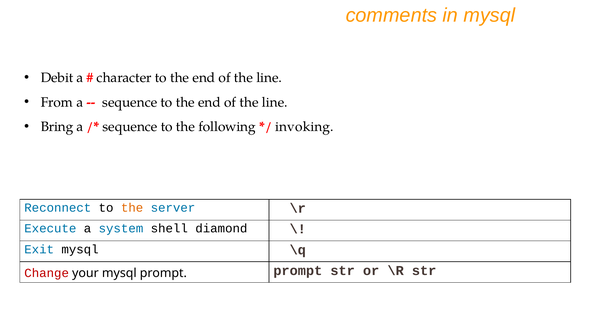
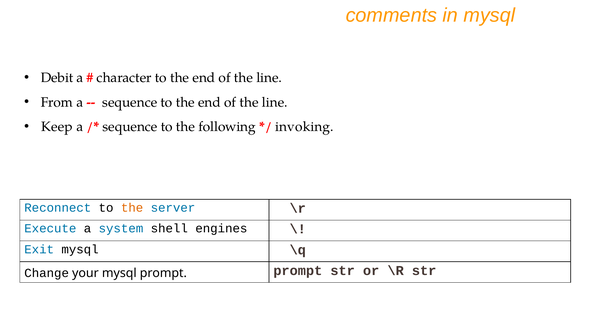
Bring: Bring -> Keep (57, 127)
diamond: diamond -> engines (221, 229)
Change colour: red -> black (47, 273)
